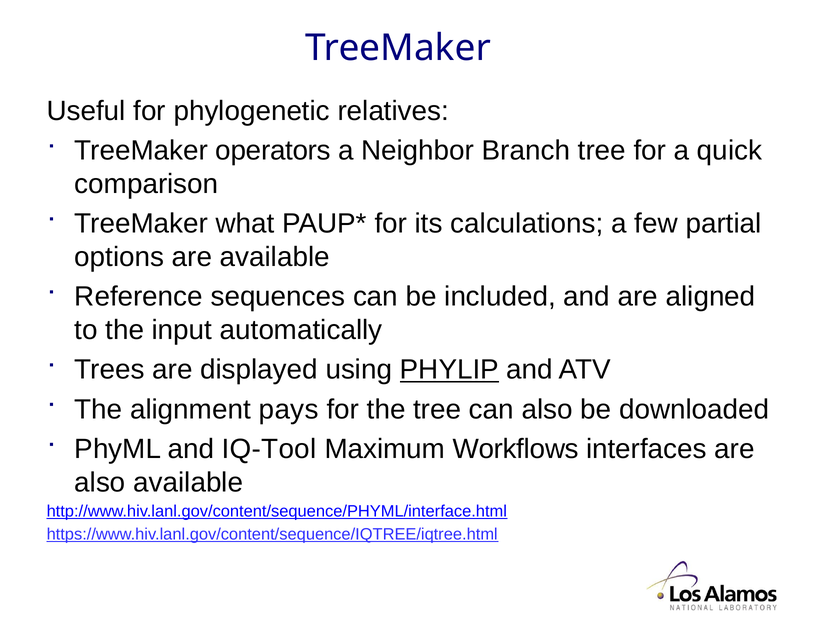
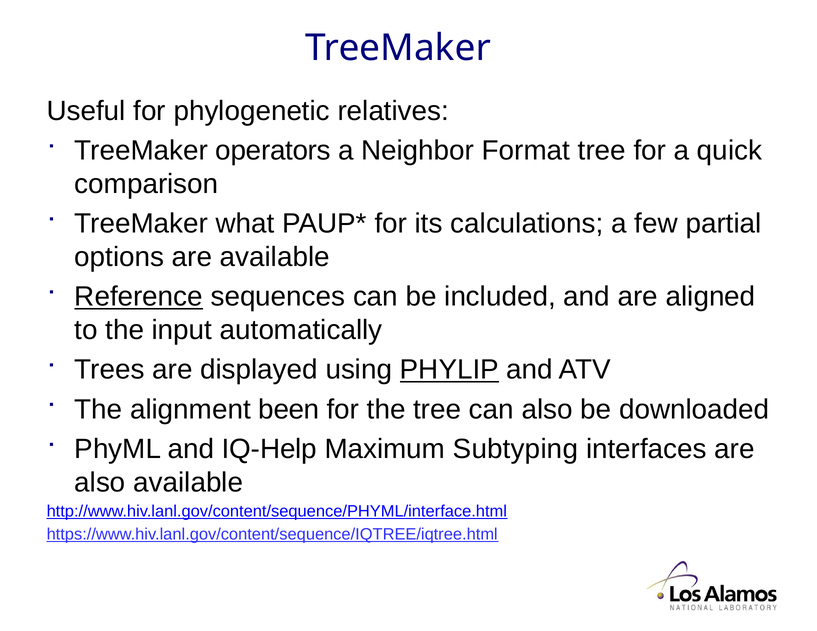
Branch: Branch -> Format (526, 151)
Reference underline: none -> present (139, 297)
pays: pays -> been (289, 410)
IQ-Tool: IQ-Tool -> IQ-Help (269, 449)
Workflows: Workflows -> Subtyping (516, 449)
